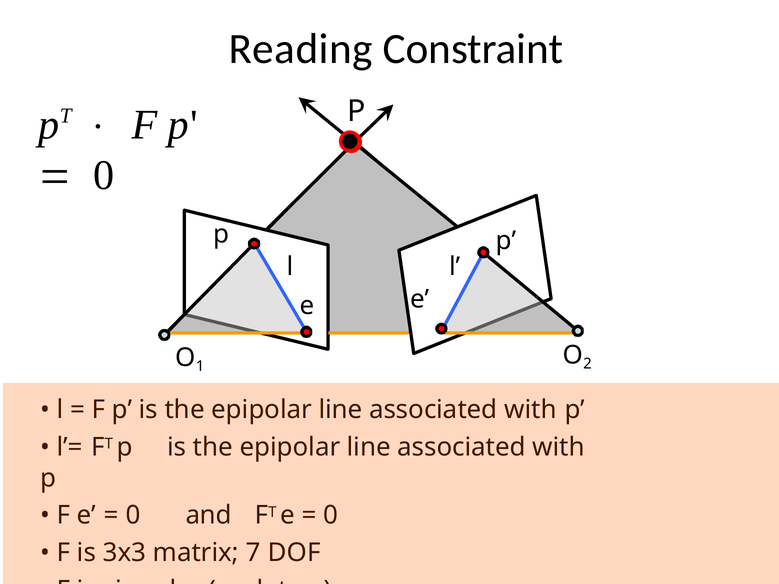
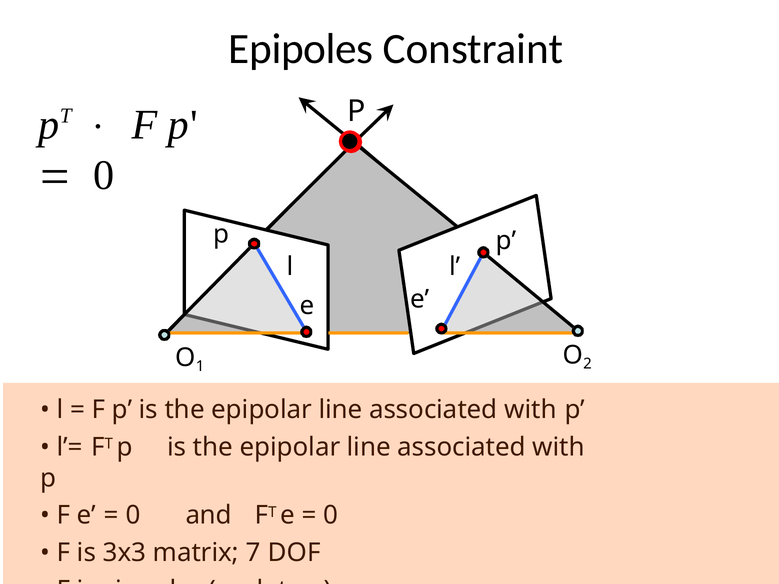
Reading: Reading -> Epipoles (301, 49)
